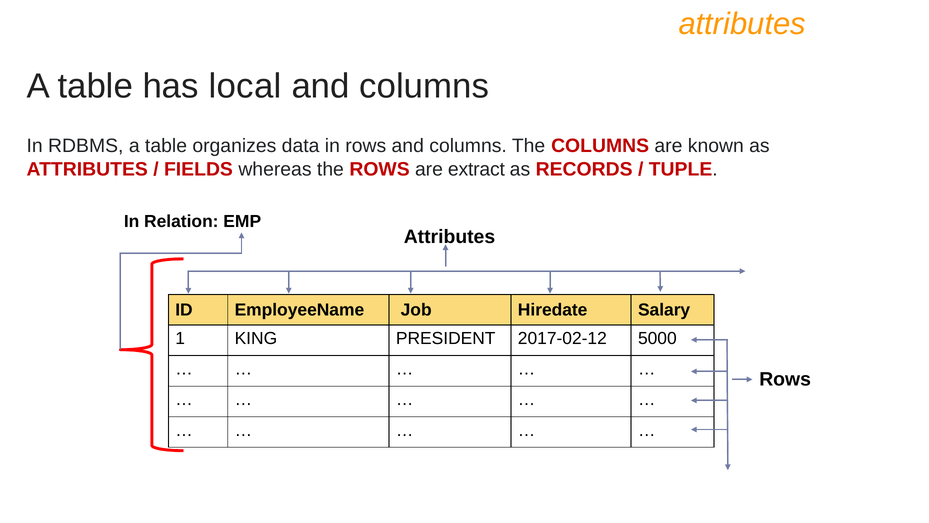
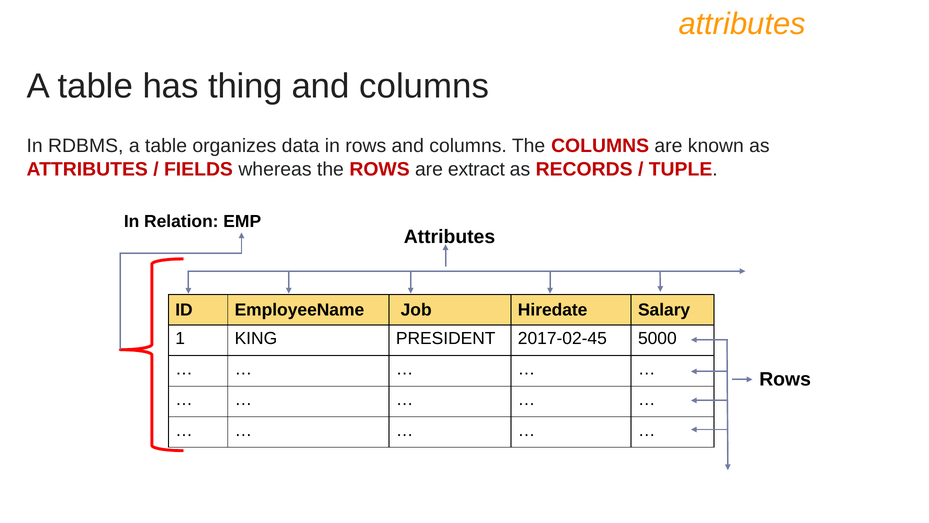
local: local -> thing (245, 86)
2017-02-12: 2017-02-12 -> 2017-02-45 (562, 338)
